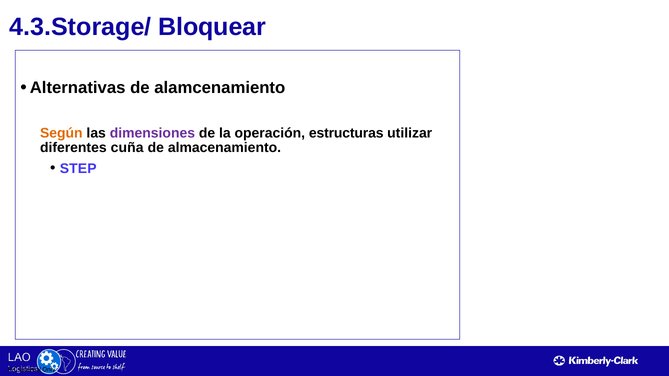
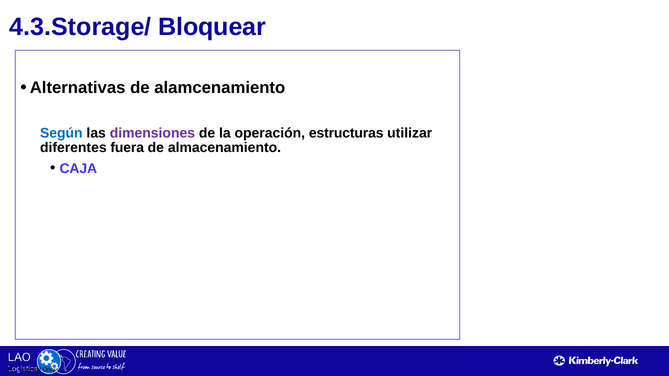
Según colour: orange -> blue (61, 133)
cuña: cuña -> fuera (127, 148)
STEP: STEP -> CAJA (78, 169)
